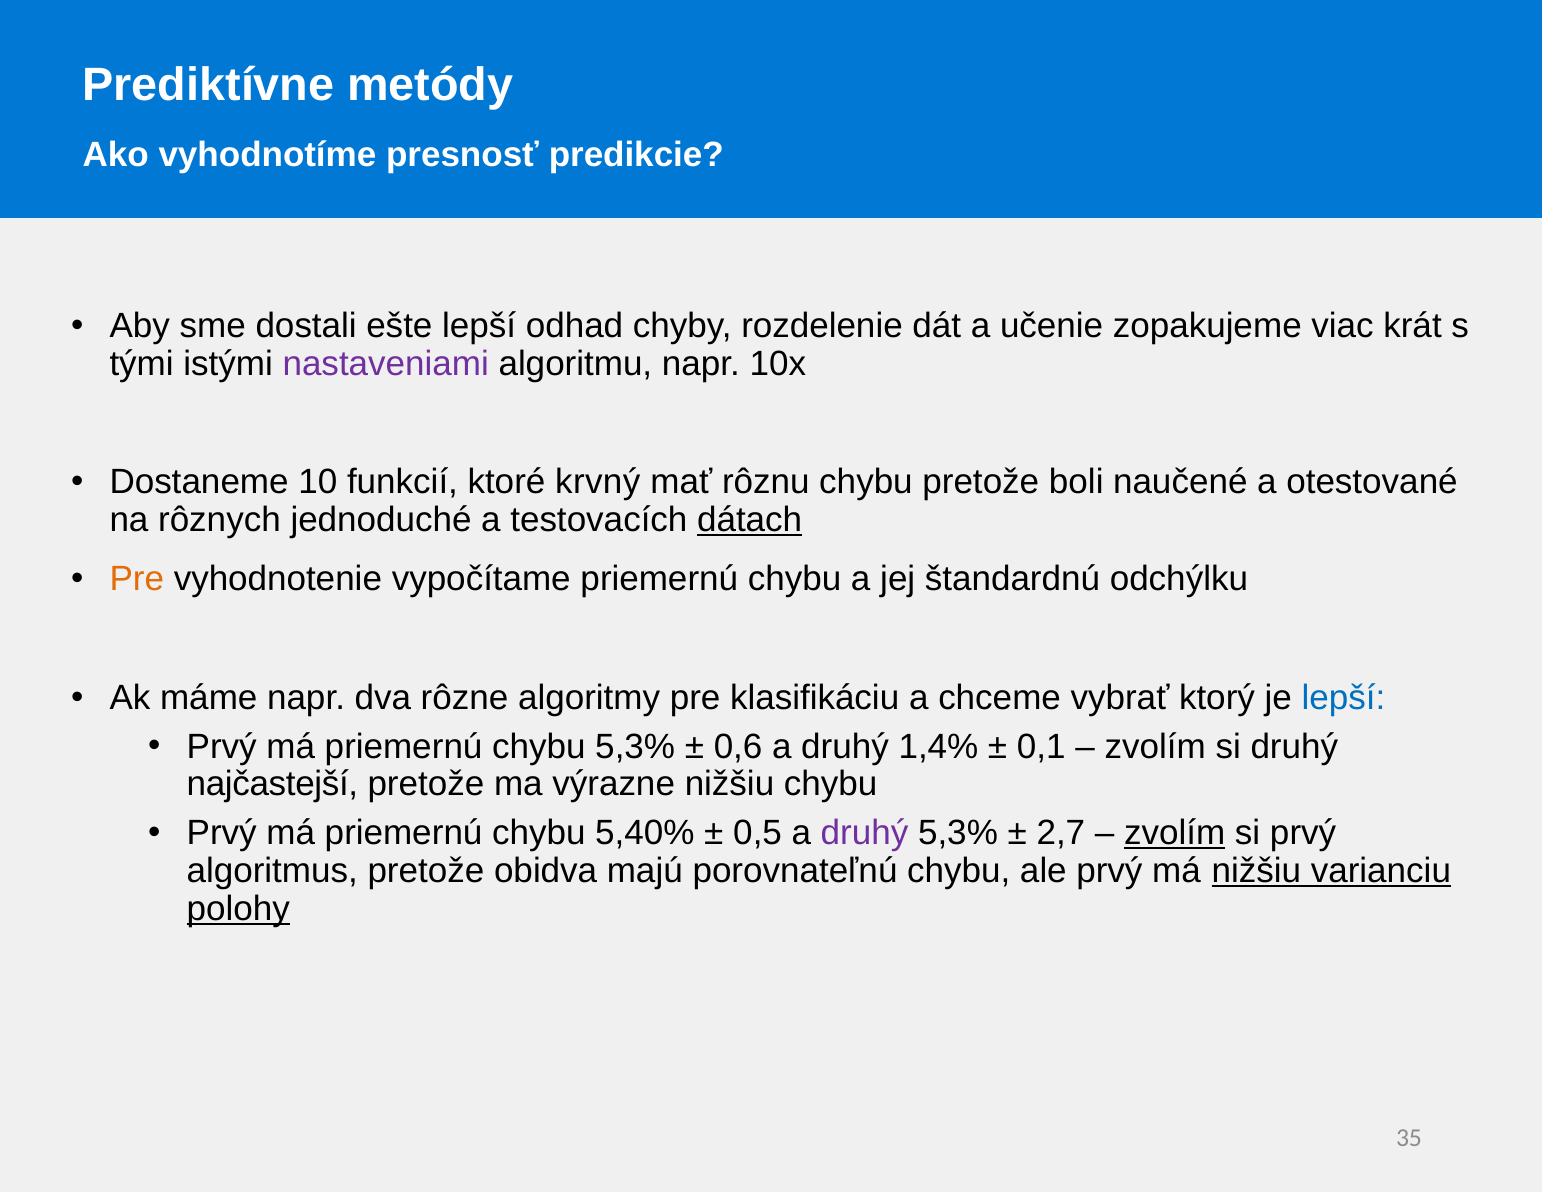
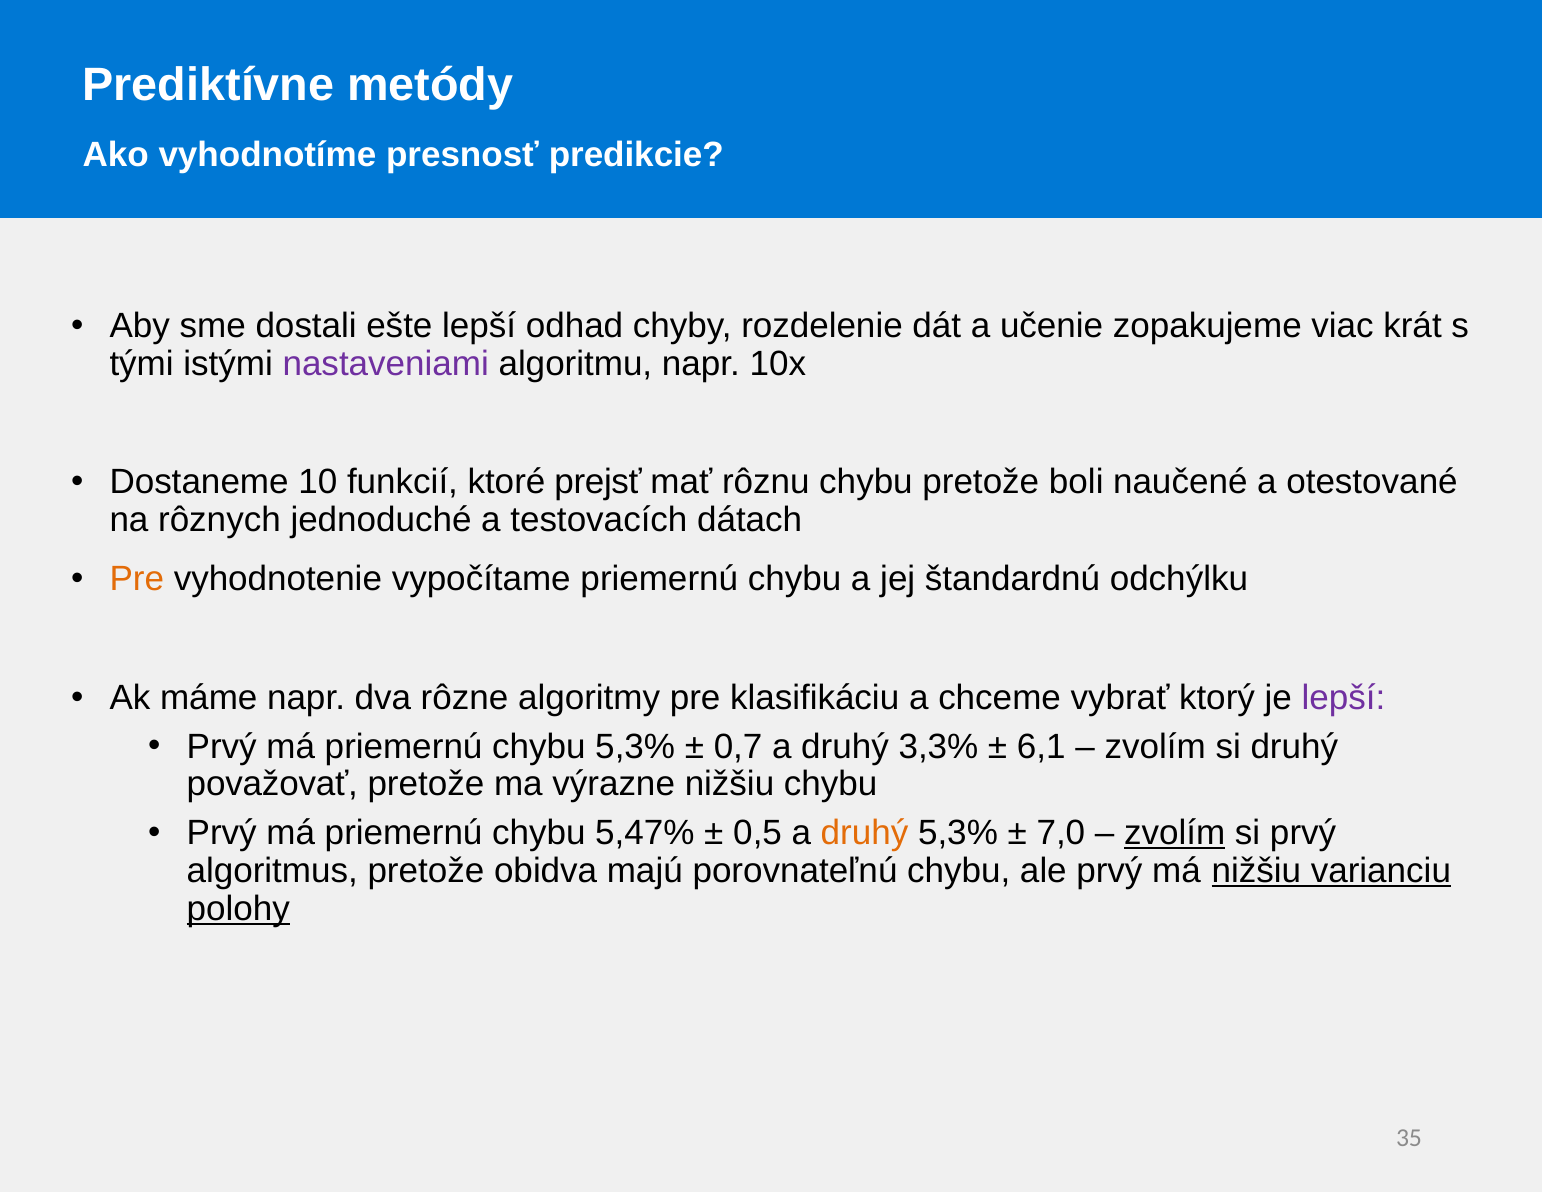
krvný: krvný -> prejsť (598, 482)
dátach underline: present -> none (750, 520)
lepší colour: blue -> purple (1343, 698)
0,6: 0,6 -> 0,7 (738, 746)
1,4%: 1,4% -> 3,3% (938, 746)
0,1: 0,1 -> 6,1 (1041, 746)
najčastejší: najčastejší -> považovať (272, 784)
5,40%: 5,40% -> 5,47% (645, 833)
druhý colour: purple -> orange (865, 833)
2,7: 2,7 -> 7,0 (1061, 833)
